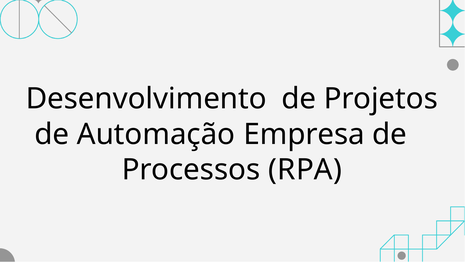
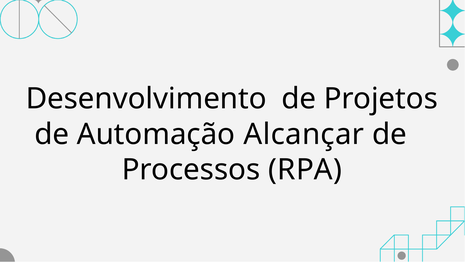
Empresa: Empresa -> Alcançar (304, 134)
